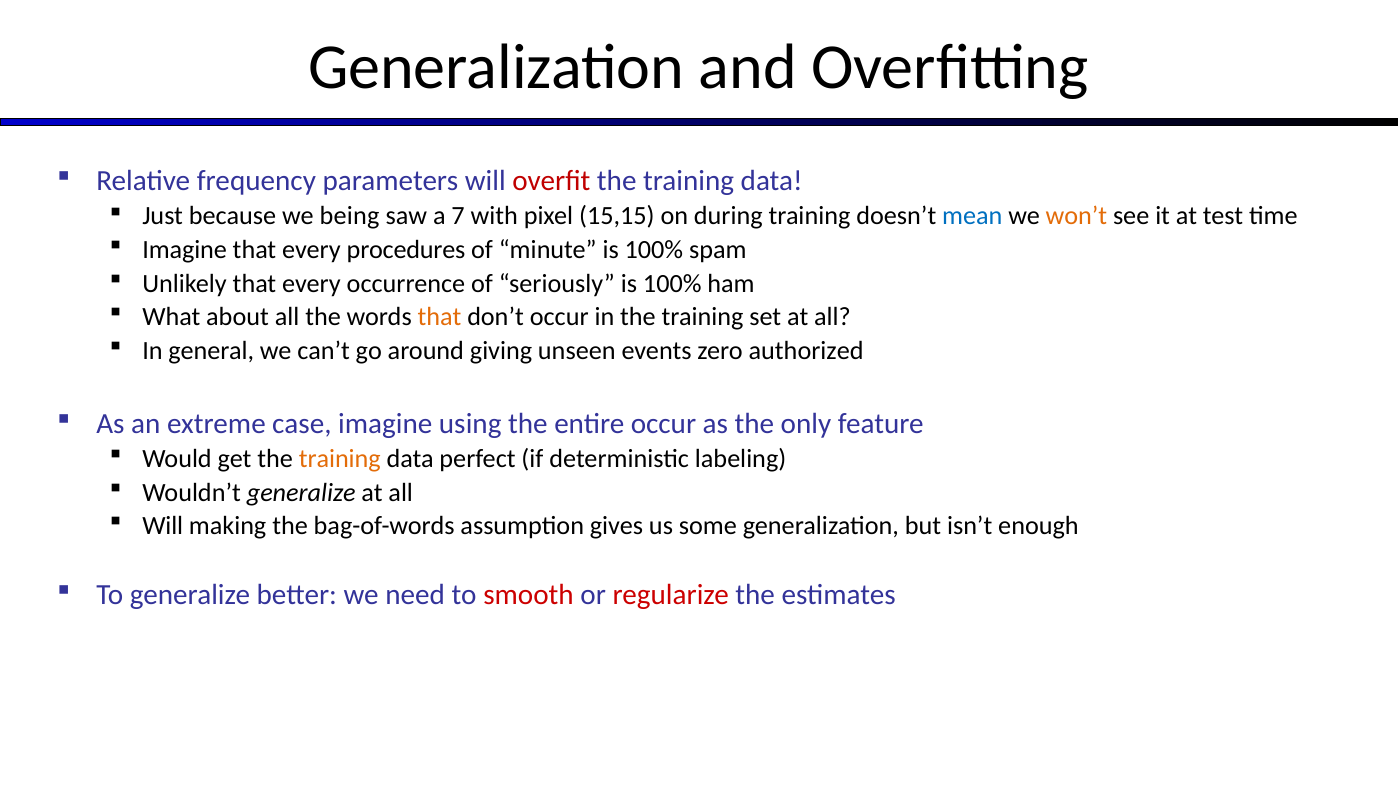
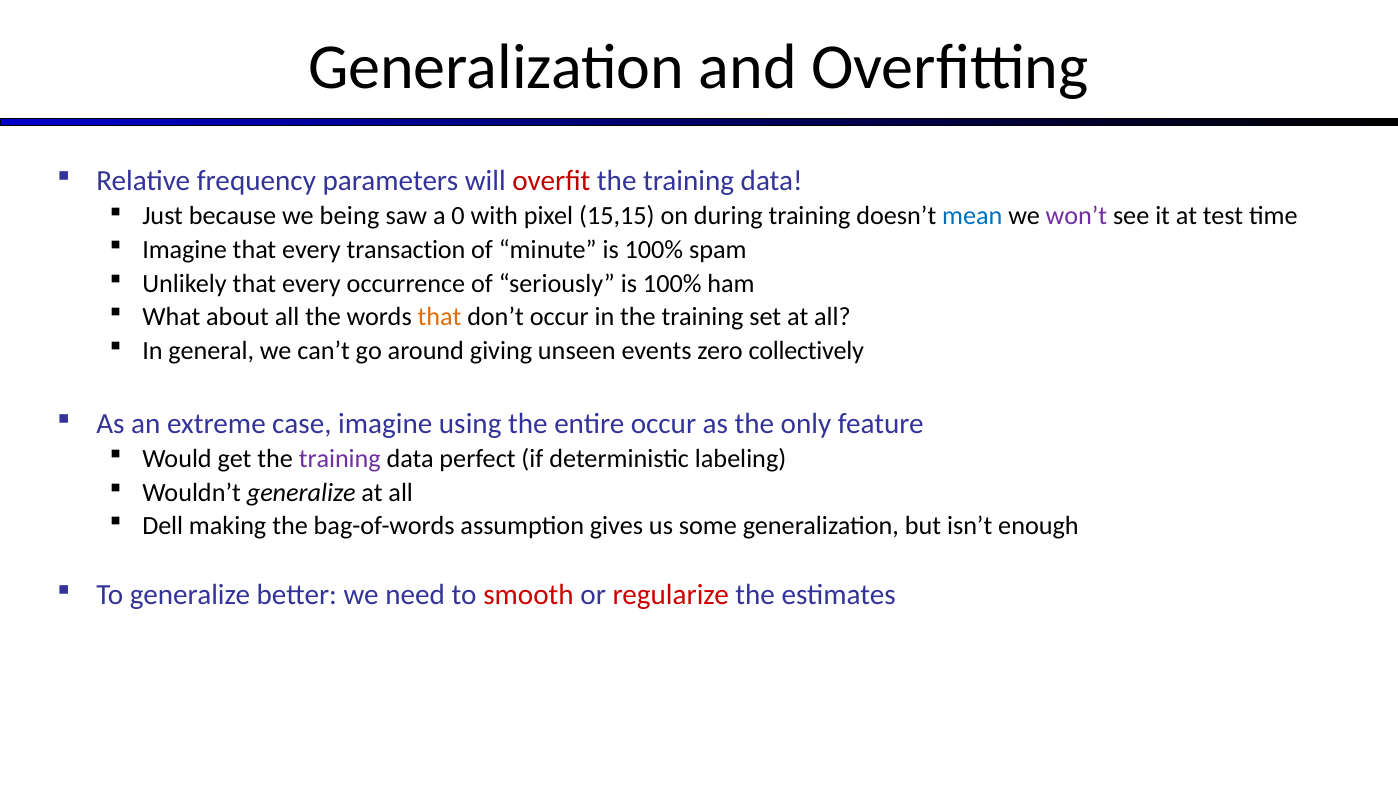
7: 7 -> 0 (458, 216)
won’t colour: orange -> purple (1076, 216)
procedures: procedures -> transaction (406, 250)
authorized: authorized -> collectively (806, 350)
training colour: orange -> purple (340, 459)
Will: Will -> Dell (163, 526)
